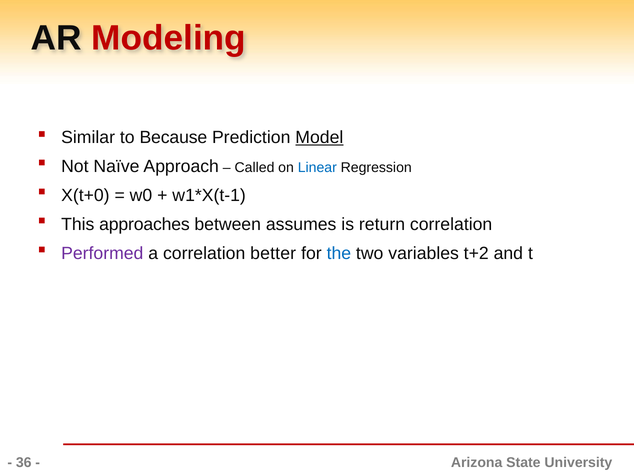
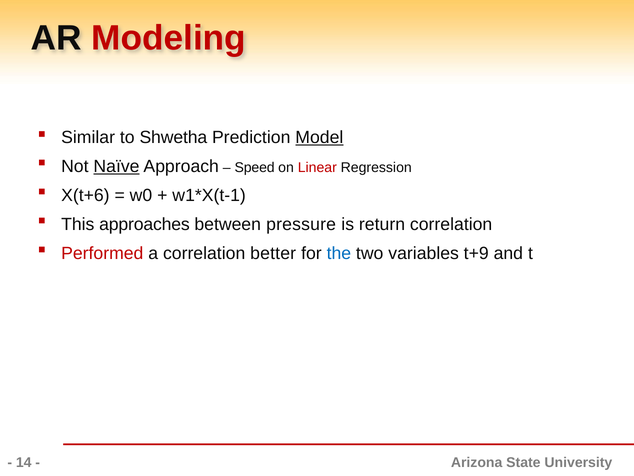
Because: Because -> Shwetha (173, 137)
Naïve underline: none -> present (116, 166)
Called: Called -> Speed (255, 168)
Linear colour: blue -> red (317, 168)
X(t+0: X(t+0 -> X(t+6 (85, 195)
assumes: assumes -> pressure (301, 224)
Performed colour: purple -> red (102, 253)
t+2: t+2 -> t+9 (476, 253)
36: 36 -> 14 (24, 462)
